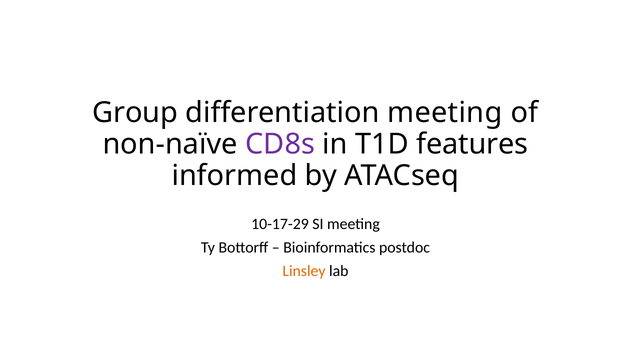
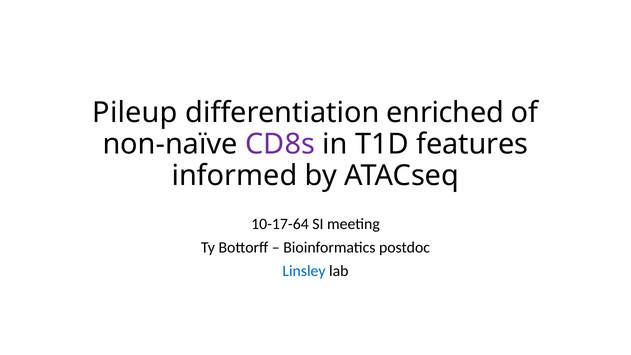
Group: Group -> Pileup (135, 113)
differentiation meeting: meeting -> enriched (445, 113)
10-17-29: 10-17-29 -> 10-17-64 (280, 224)
Linsley colour: orange -> blue (304, 271)
